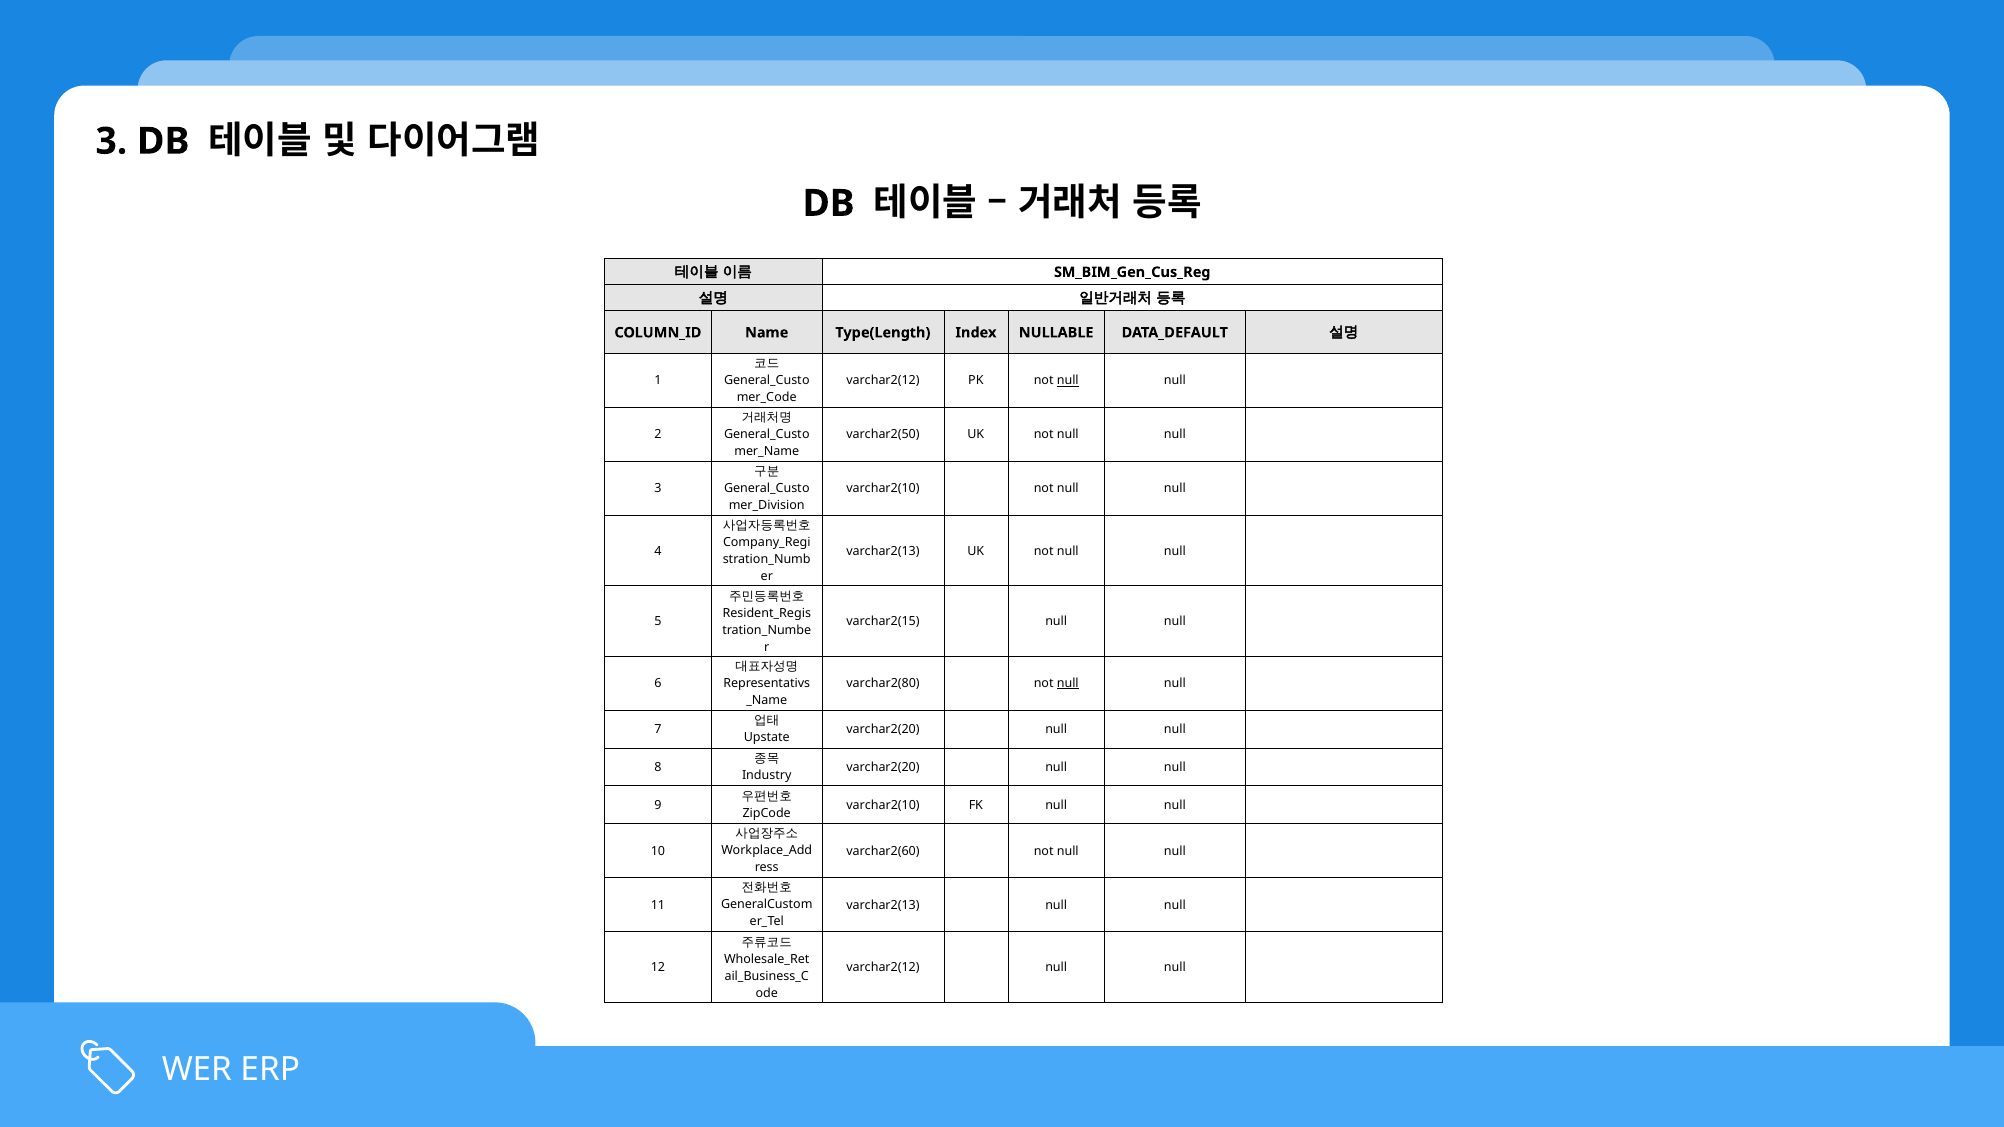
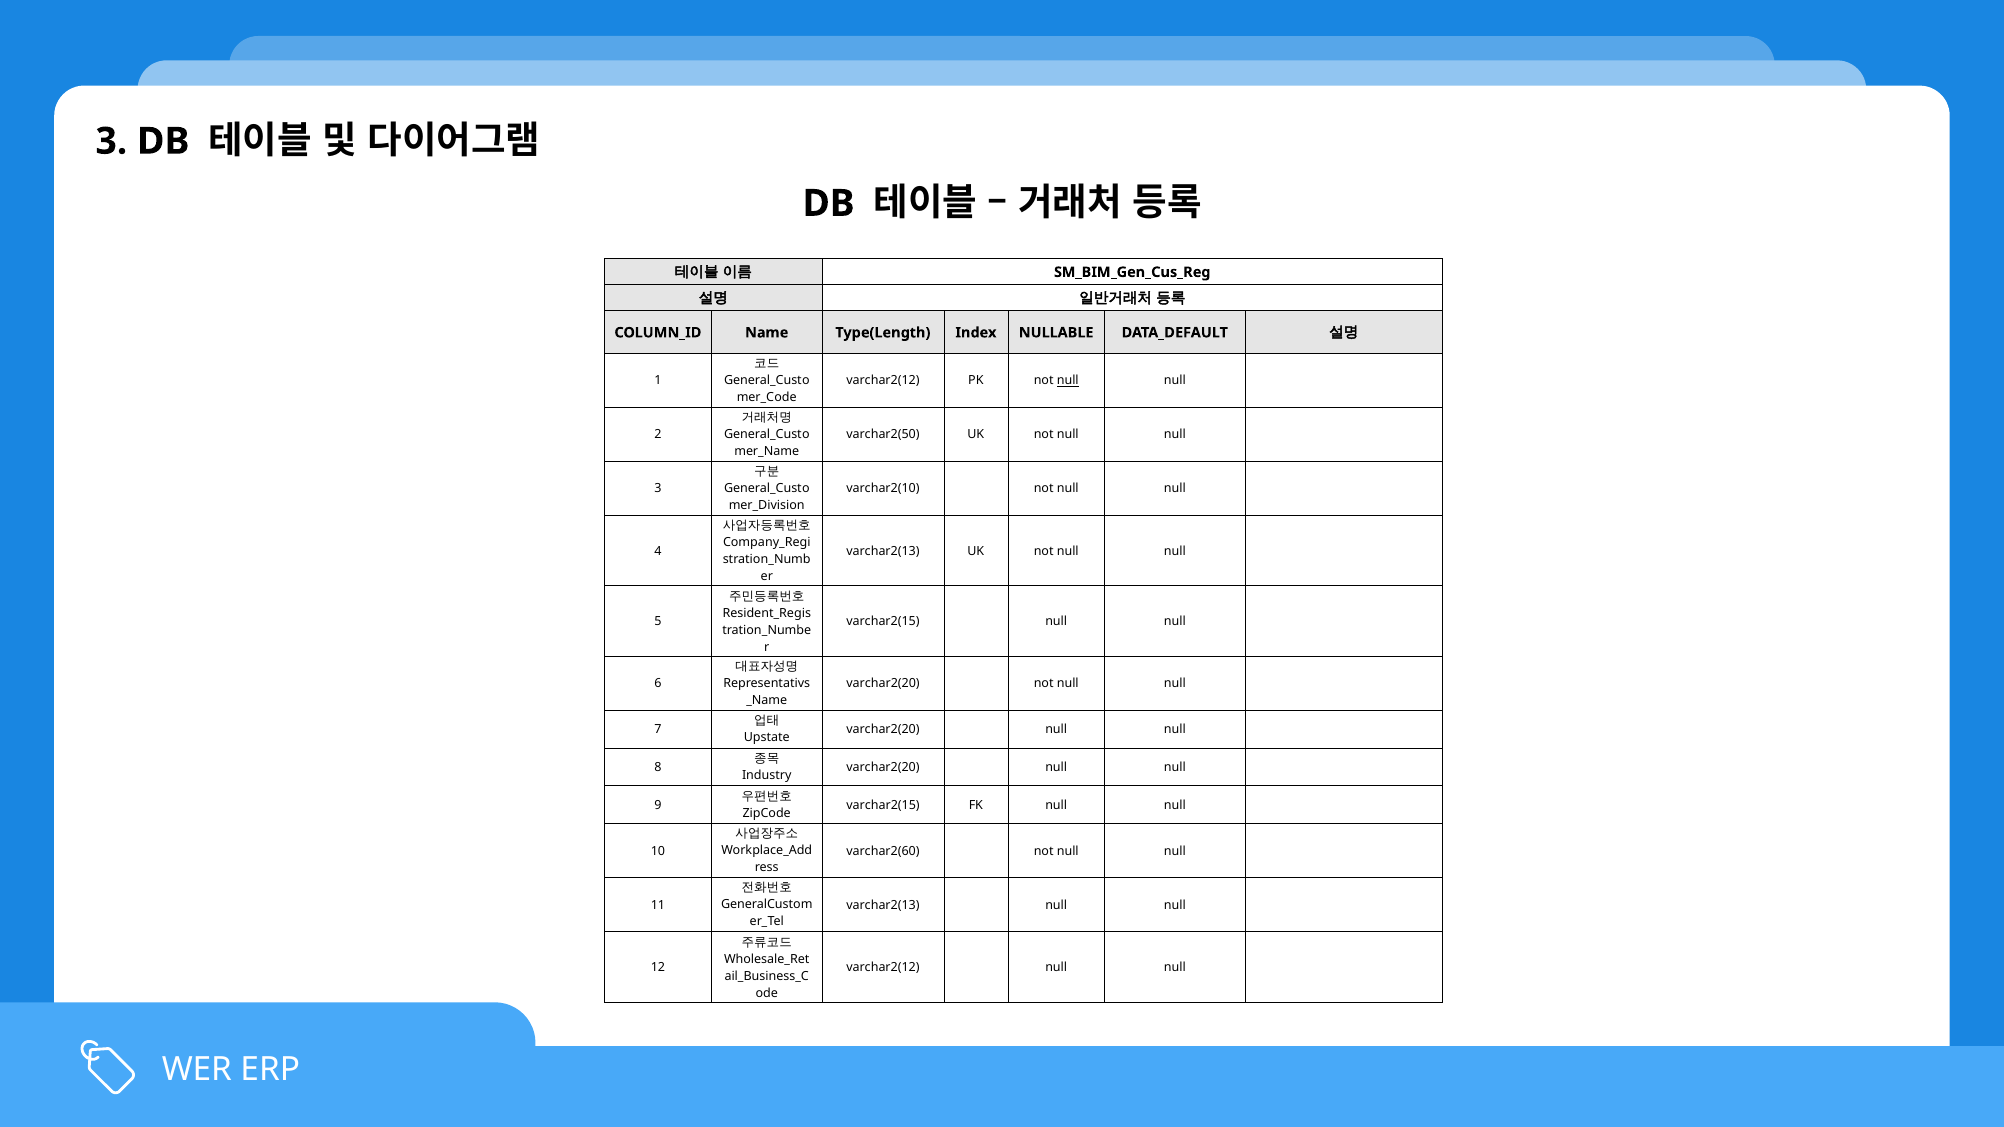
varchar2(80: varchar2(80 -> varchar2(20 (883, 684)
null underline: present -> none (1068, 684)
varchar2(10: varchar2(10 -> varchar2(15 (883, 805)
